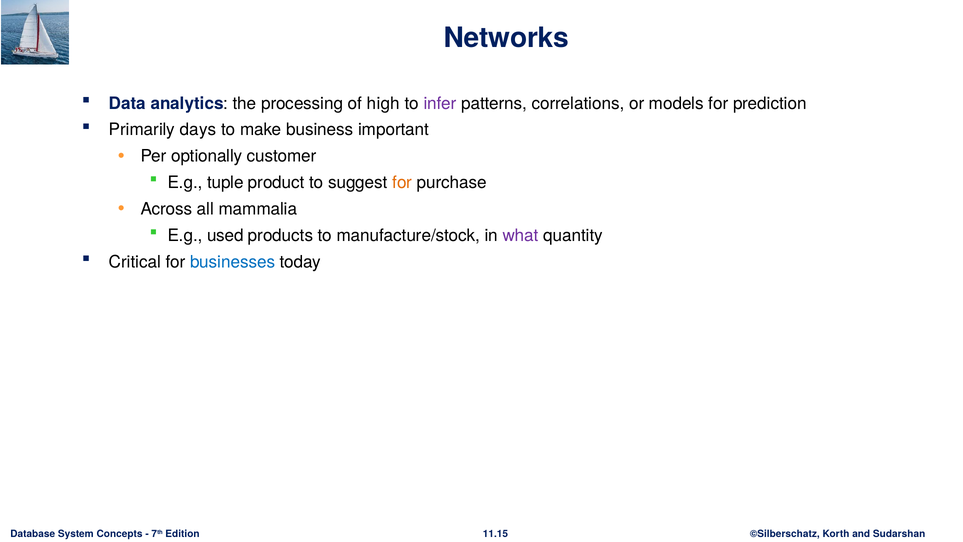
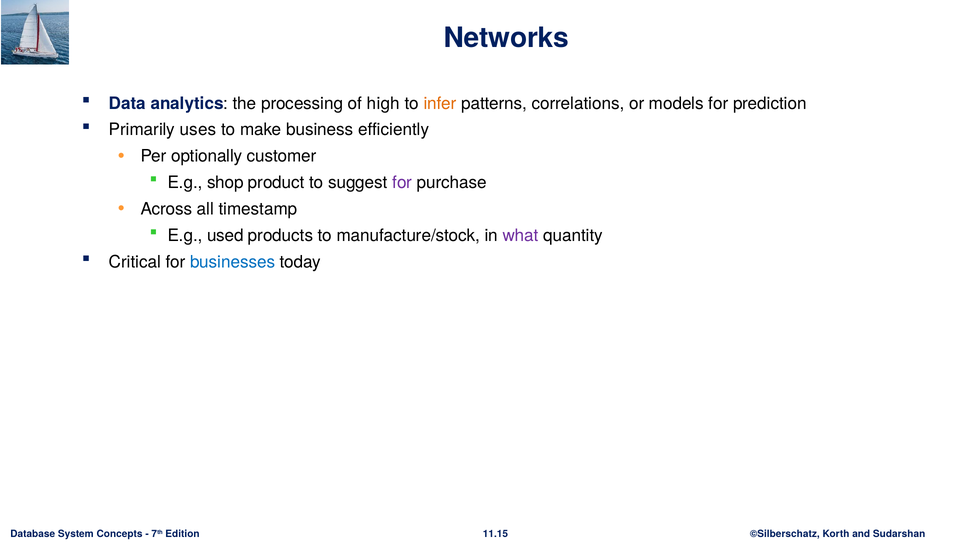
infer colour: purple -> orange (440, 103)
days: days -> uses (198, 130)
important: important -> efficiently (394, 130)
tuple: tuple -> shop (225, 183)
for colour: orange -> purple (402, 183)
mammalia: mammalia -> timestamp (258, 209)
